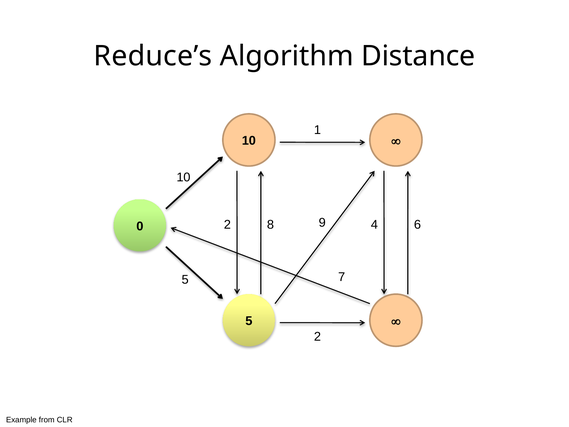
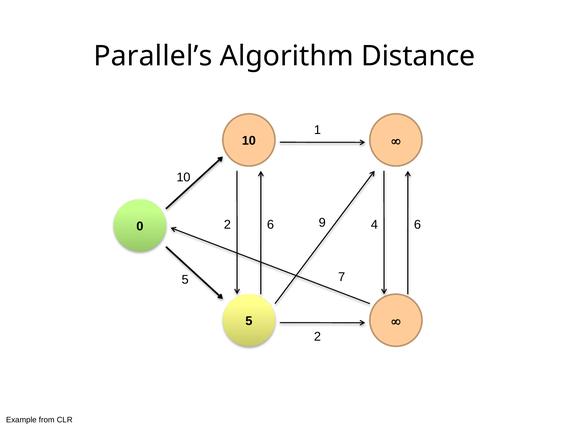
Reduce’s: Reduce’s -> Parallel’s (153, 56)
2 8: 8 -> 6 (270, 225)
